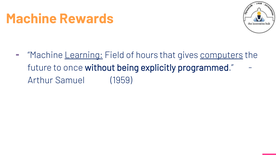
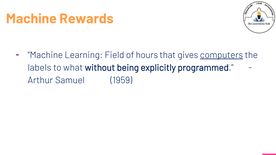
Learning underline: present -> none (84, 55)
future: future -> labels (39, 68)
once: once -> what (73, 68)
